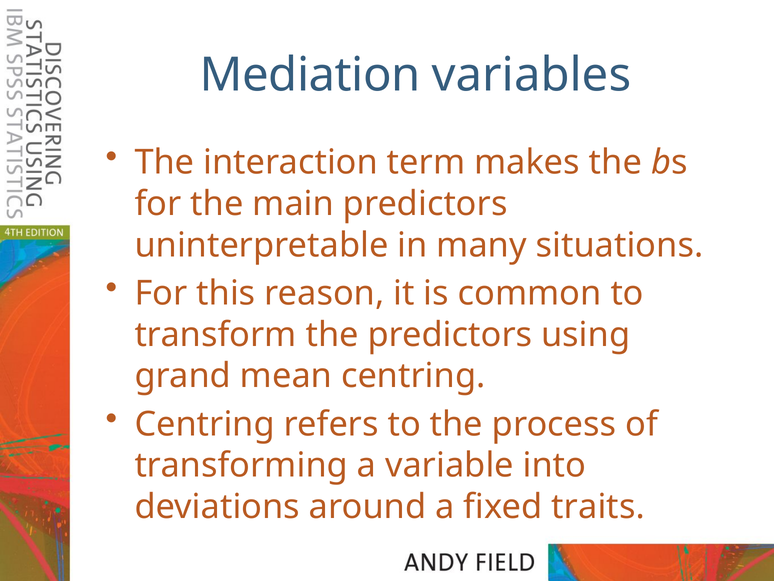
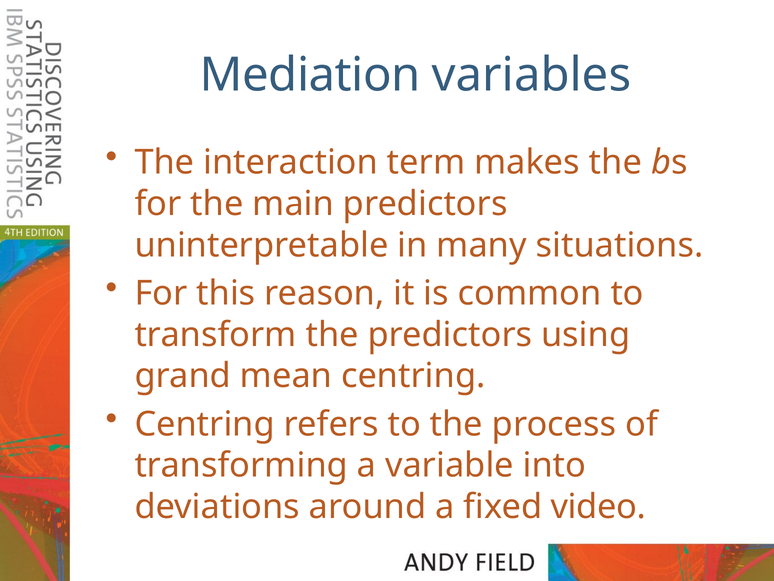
traits: traits -> video (598, 506)
